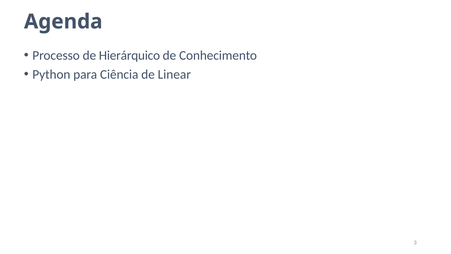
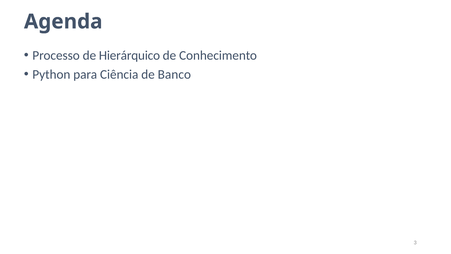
Linear: Linear -> Banco (174, 74)
